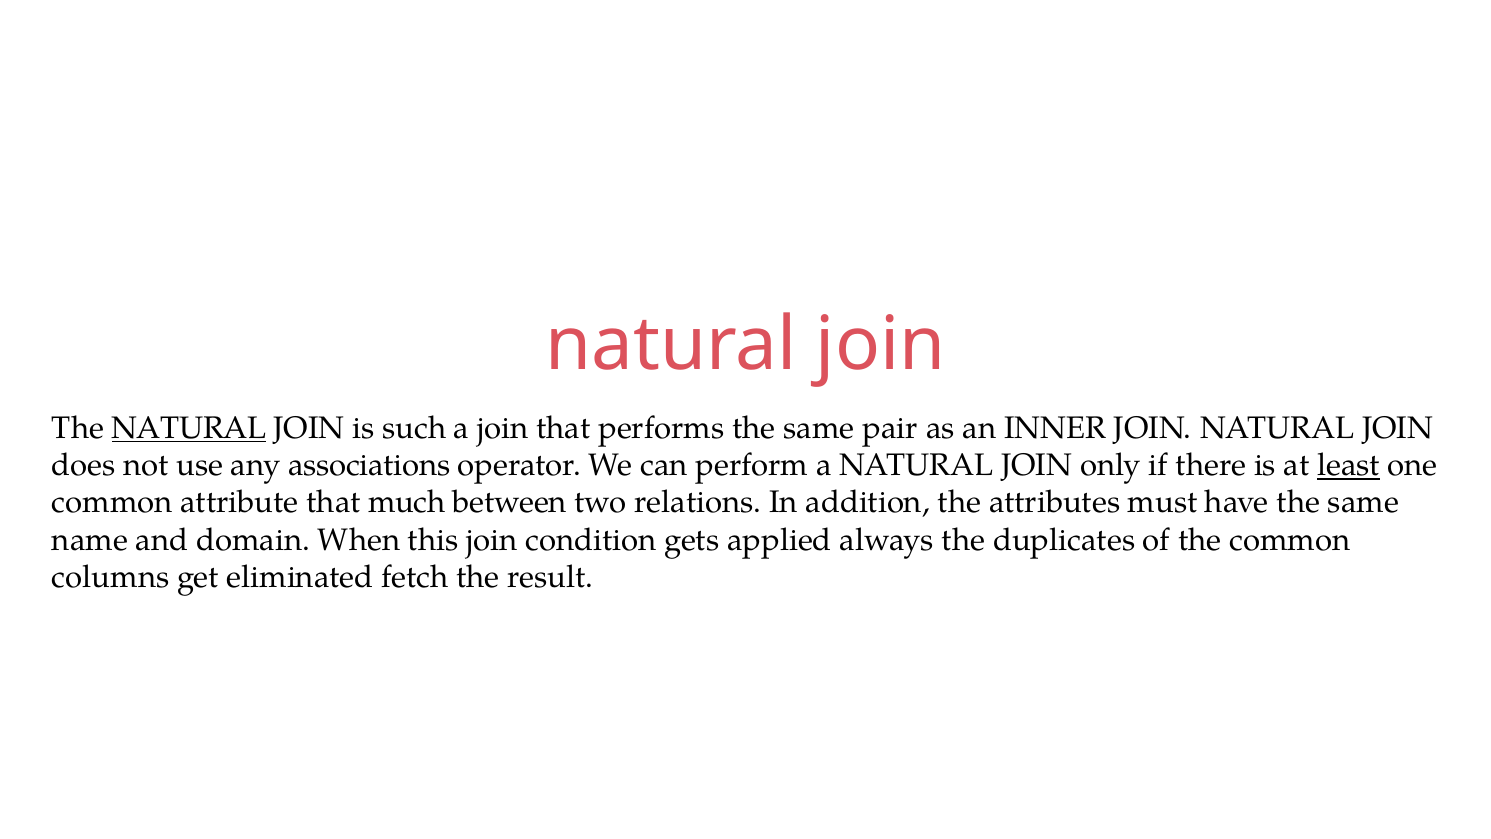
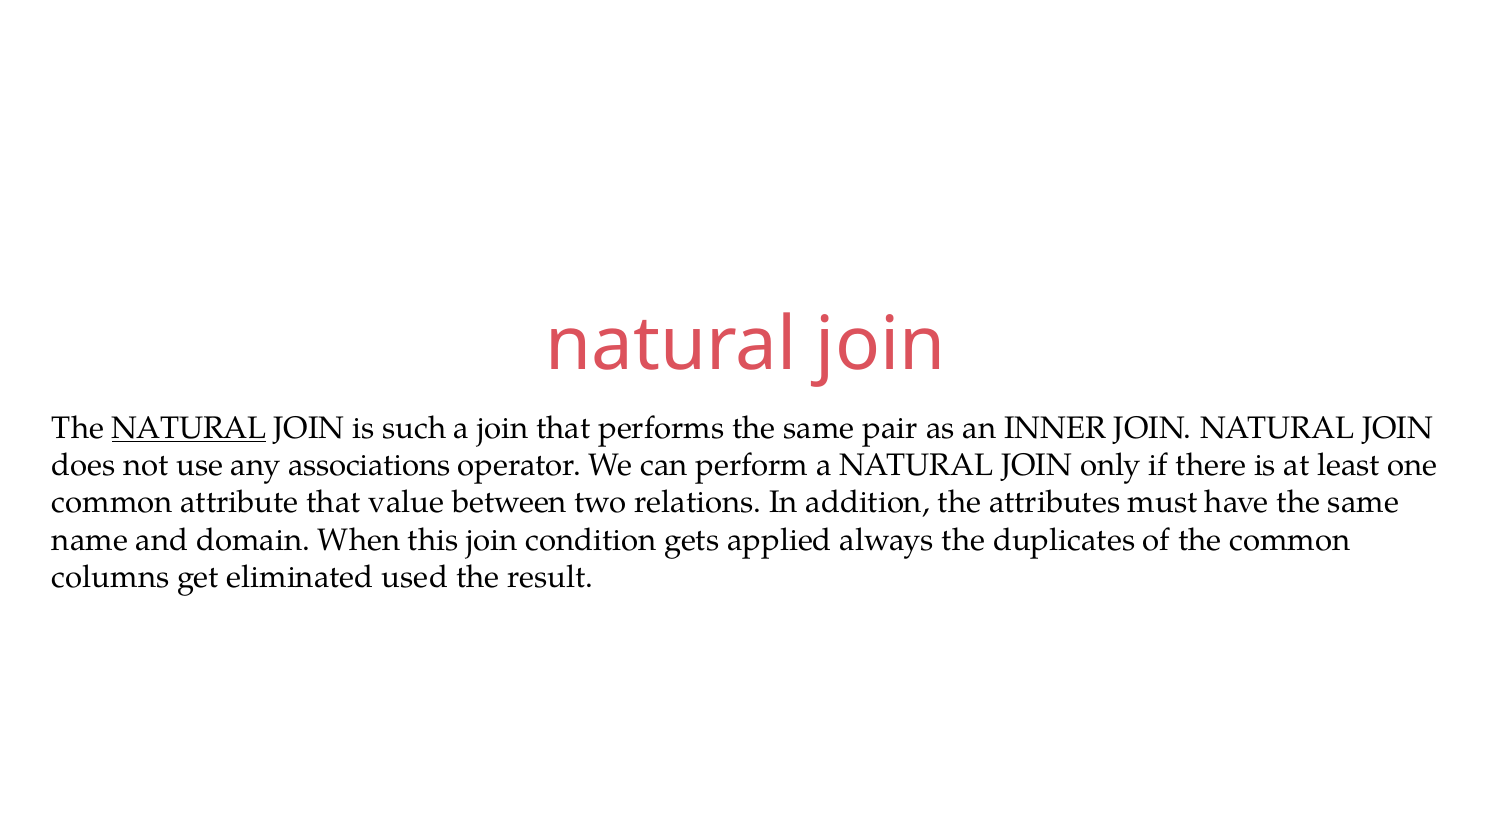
least underline: present -> none (1349, 465)
much: much -> value (406, 503)
fetch: fetch -> used (415, 577)
